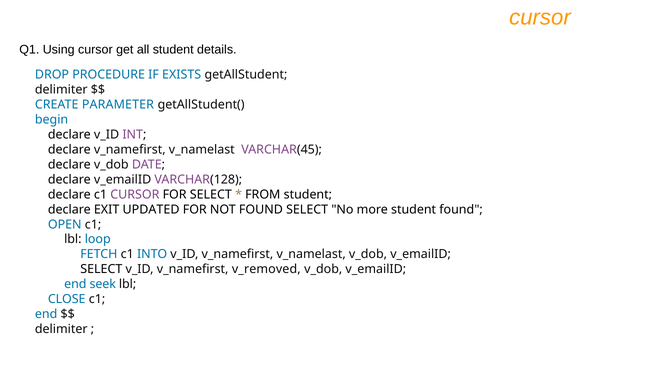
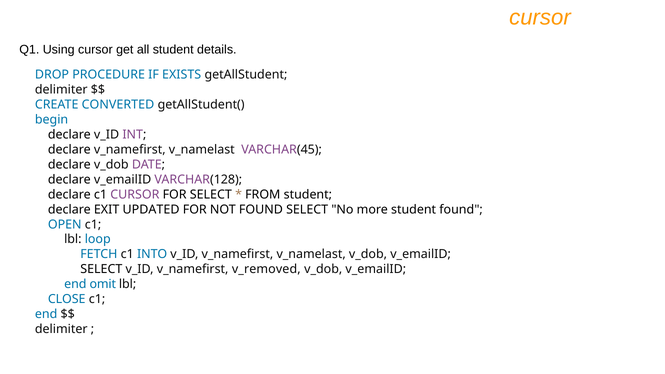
PARAMETER: PARAMETER -> CONVERTED (118, 105)
seek: seek -> omit (103, 284)
